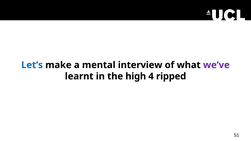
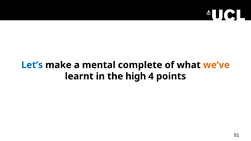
interview: interview -> complete (140, 65)
we’ve colour: purple -> orange (216, 65)
ripped: ripped -> points (171, 76)
